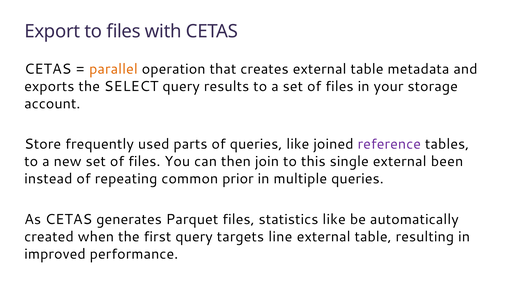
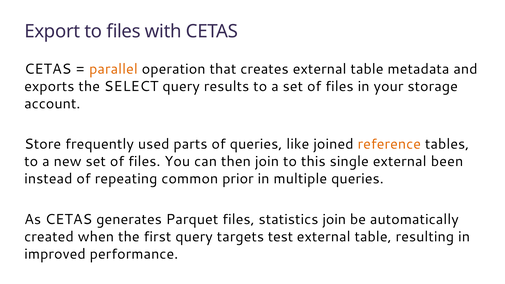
reference colour: purple -> orange (389, 144)
statistics like: like -> join (334, 219)
line: line -> test (280, 237)
